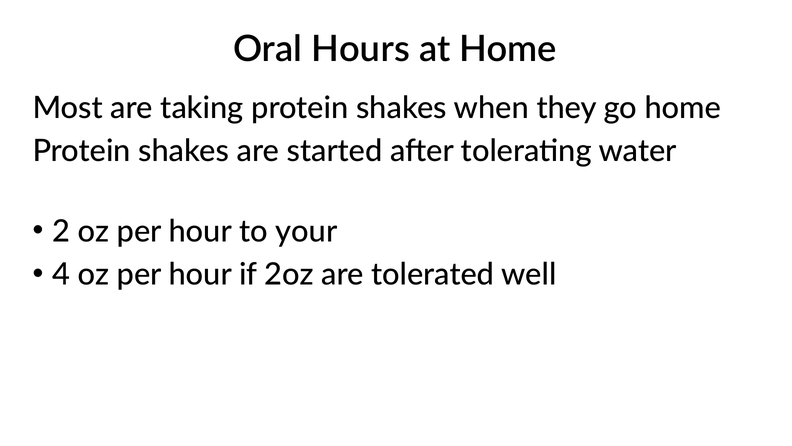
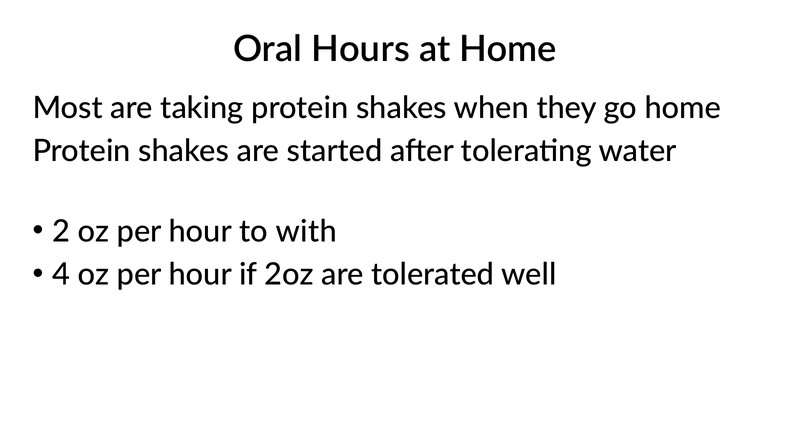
your: your -> with (306, 231)
